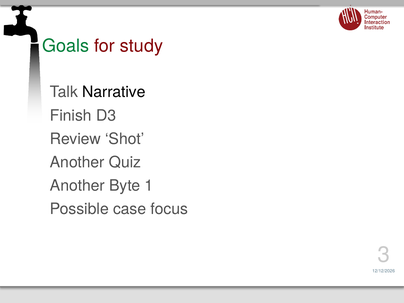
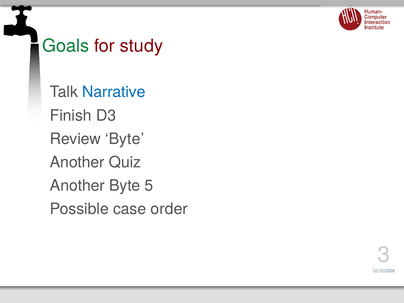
Narrative colour: black -> blue (114, 92)
Review Shot: Shot -> Byte (125, 139)
1: 1 -> 5 (149, 186)
focus: focus -> order (169, 209)
